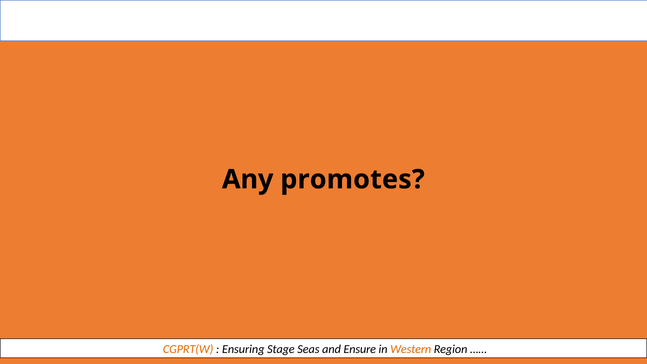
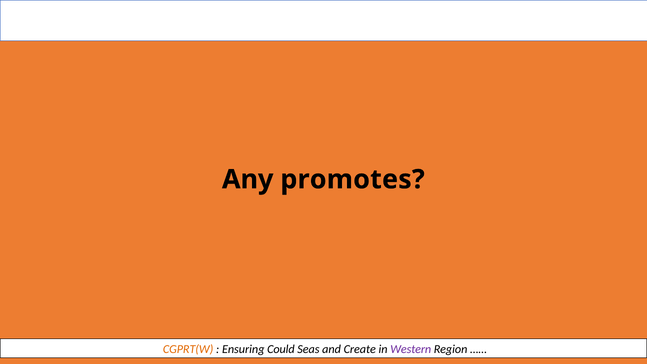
Stage: Stage -> Could (281, 349)
Ensure: Ensure -> Create (360, 349)
Western colour: orange -> purple (411, 349)
